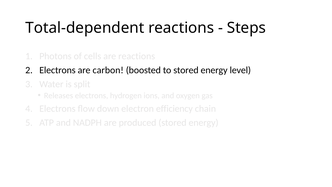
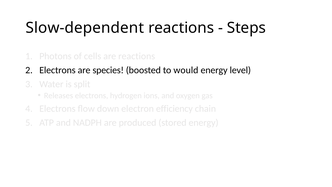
Total-dependent: Total-dependent -> Slow-dependent (85, 28)
carbon: carbon -> species (108, 70)
to stored: stored -> would (186, 70)
